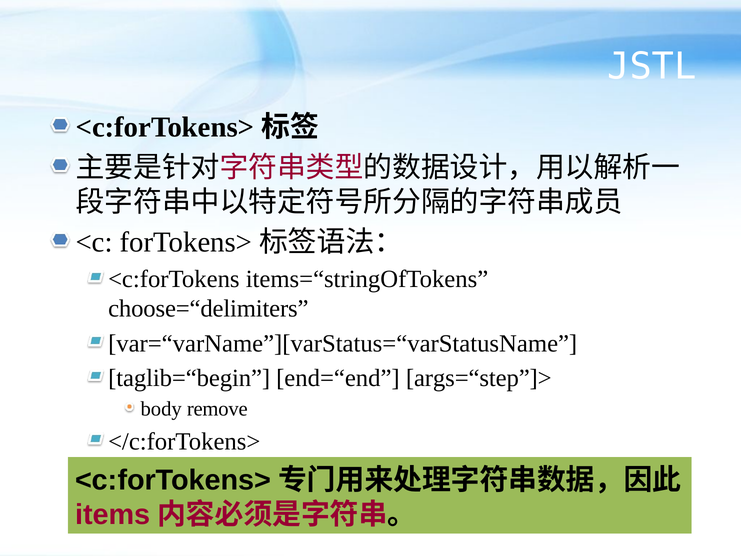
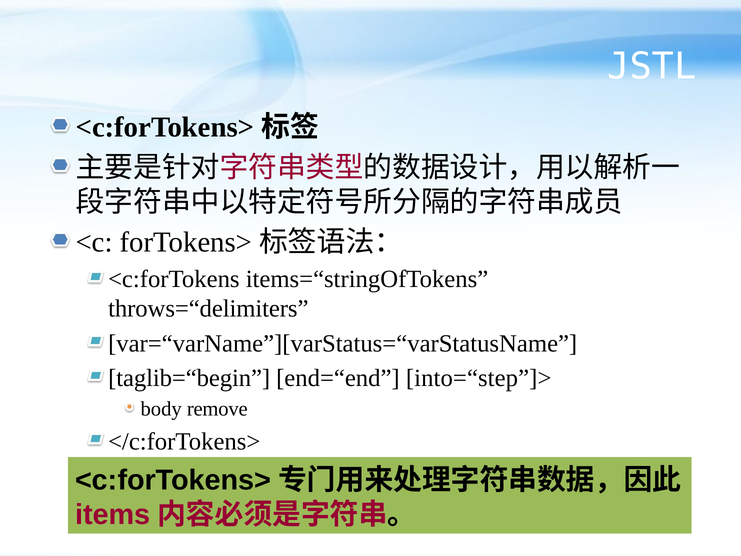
choose=“delimiters: choose=“delimiters -> throws=“delimiters (208, 309)
args=“step”]>: args=“step”]> -> into=“step”]> (479, 378)
